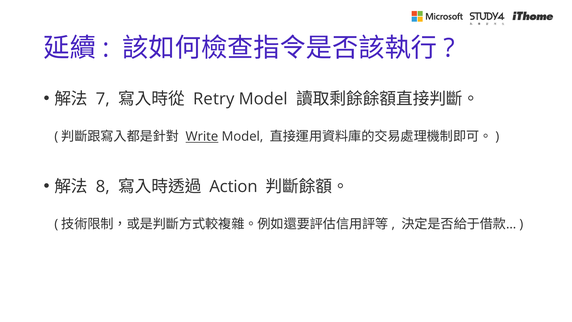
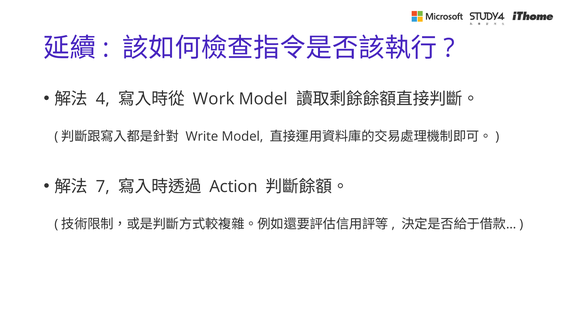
7: 7 -> 4 (103, 99)
Retry: Retry -> Work (214, 99)
Write underline: present -> none (202, 137)
8: 8 -> 7 (103, 187)
